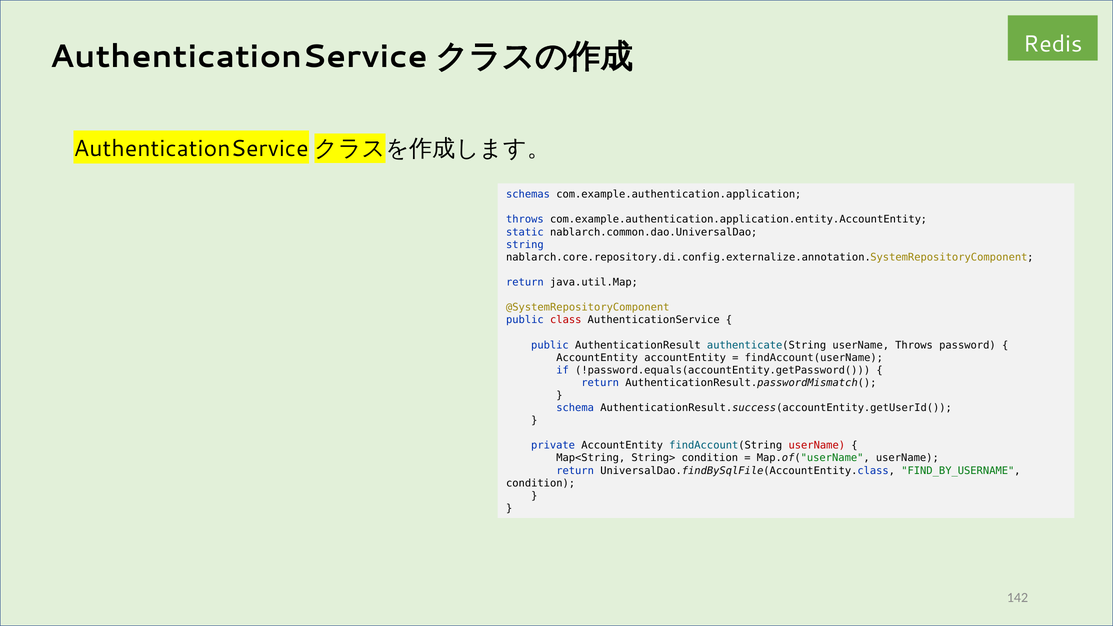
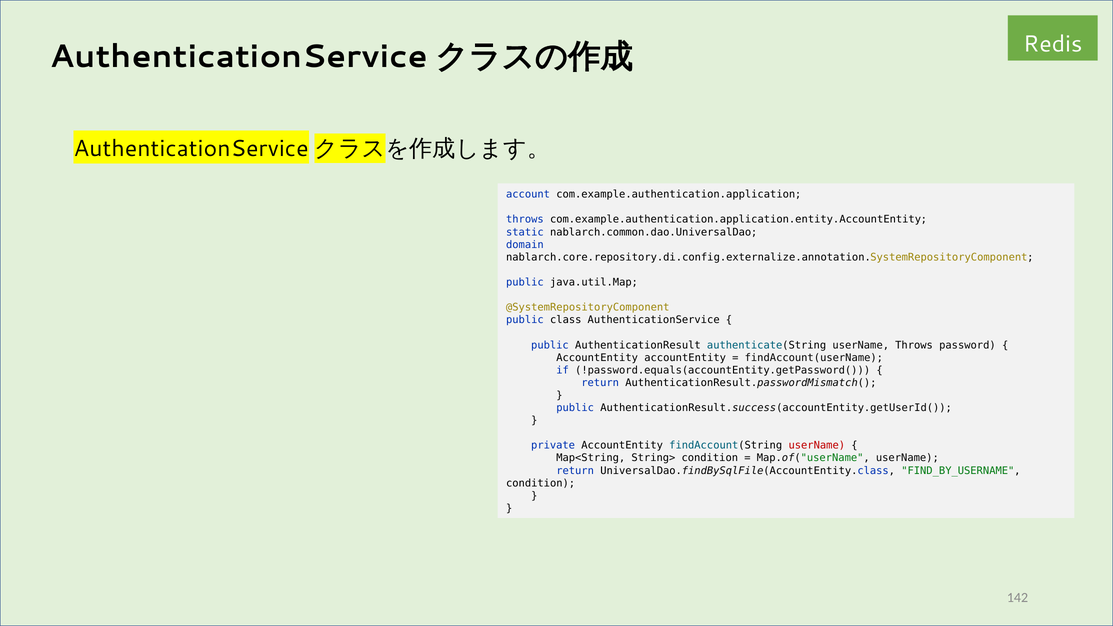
schemas: schemas -> account (528, 194)
string: string -> domain (525, 245)
return: return -> public (525, 282)
class colour: red -> black (566, 320)
schema: schema -> public (575, 408)
